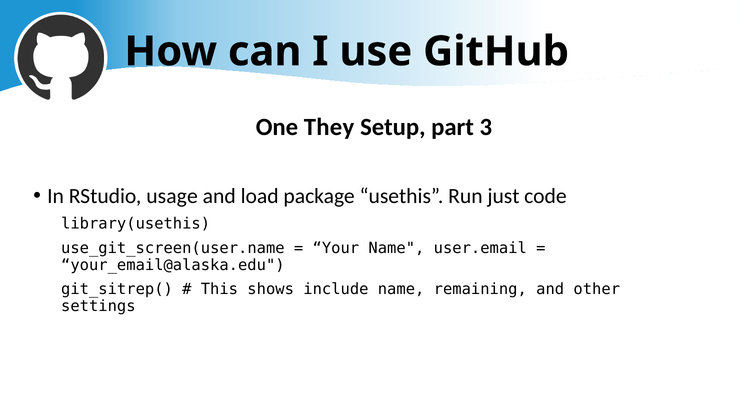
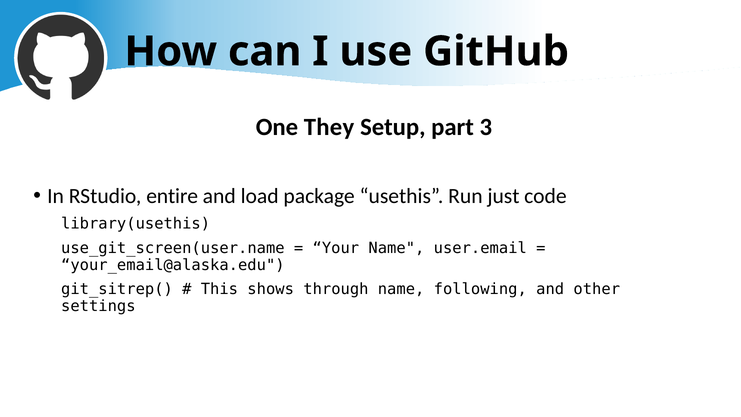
usage: usage -> entire (172, 196)
include: include -> through (336, 289)
remaining: remaining -> following (480, 289)
